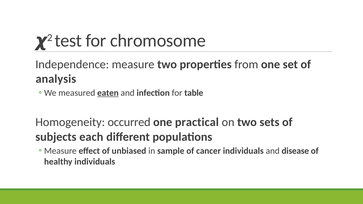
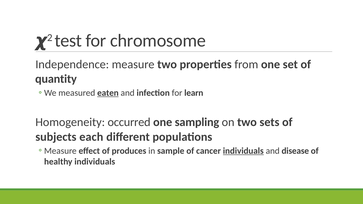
analysis: analysis -> quantity (56, 79)
table: table -> learn (194, 93)
practical: practical -> sampling (197, 122)
unbiased: unbiased -> produces (129, 151)
individuals underline: none -> present (243, 151)
